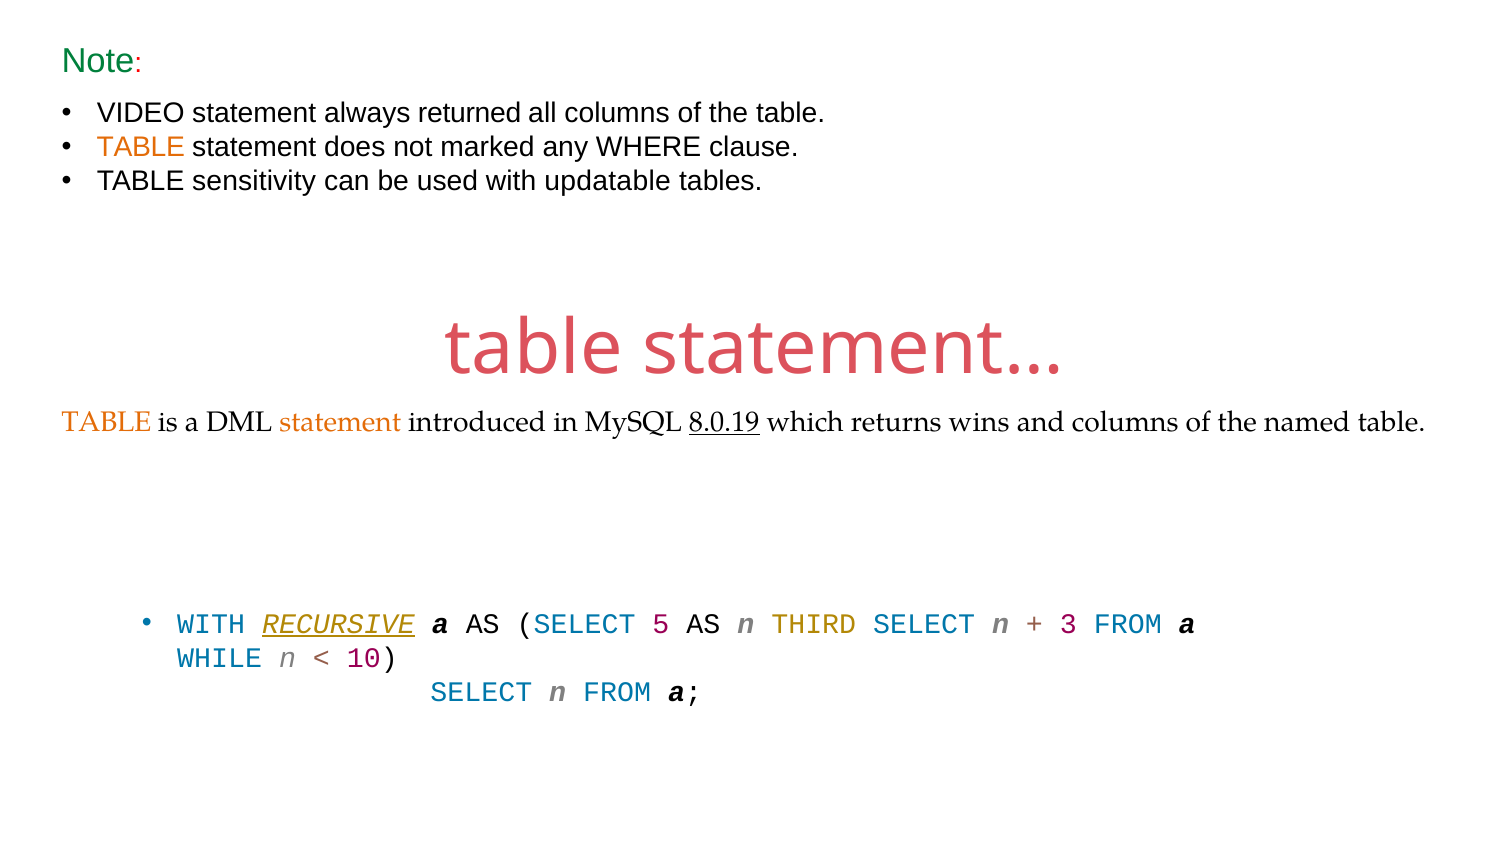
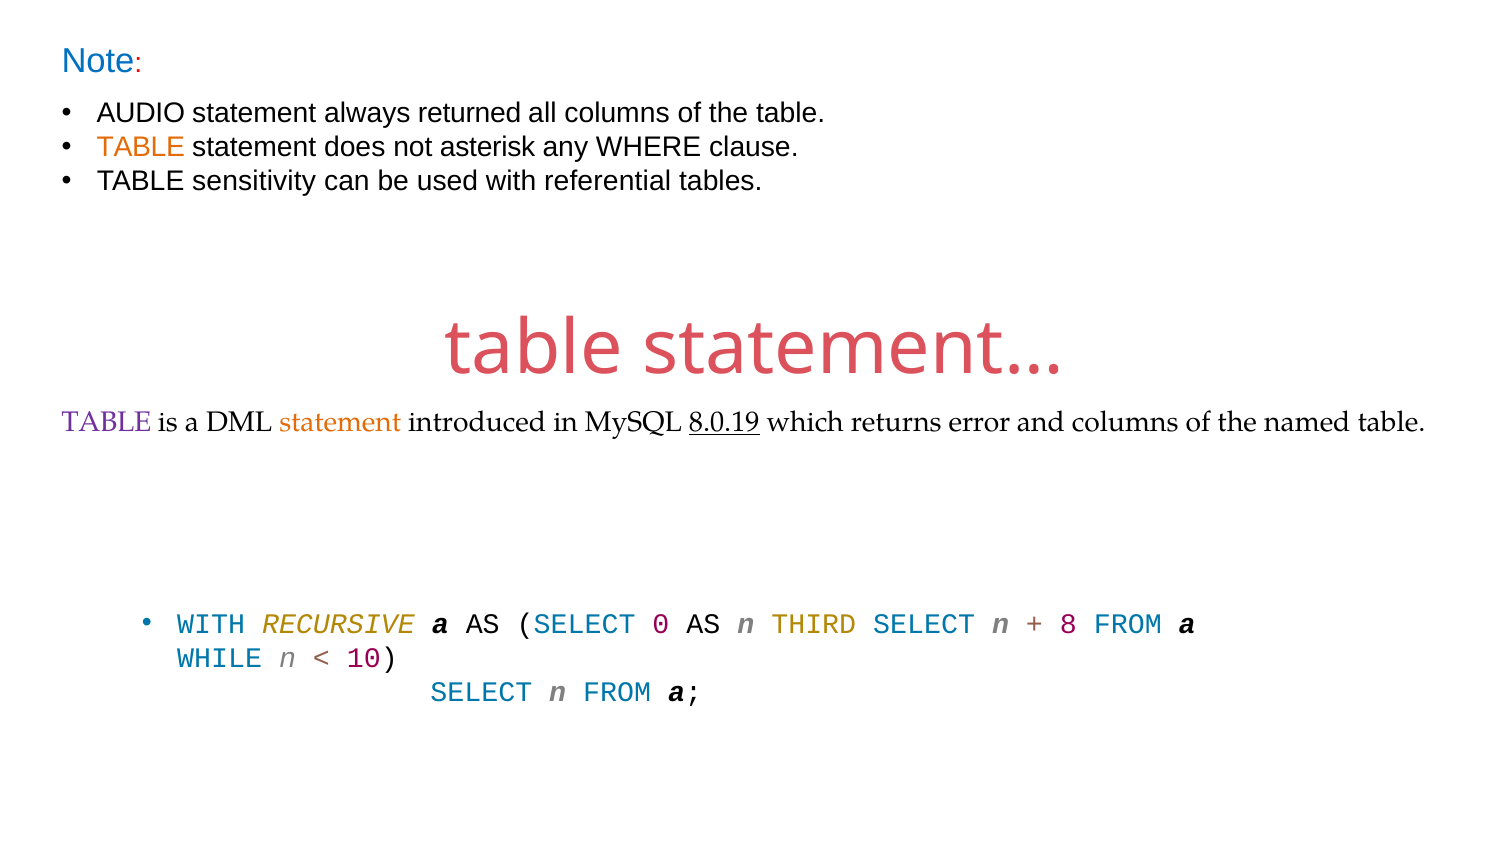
Note colour: green -> blue (98, 61)
VIDEO: VIDEO -> AUDIO (141, 113)
marked: marked -> asterisk (488, 147)
updatable: updatable -> referential (608, 181)
TABLE colour: orange -> purple (106, 422)
wins: wins -> error (979, 422)
RECURSIVE underline: present -> none (338, 624)
5: 5 -> 0 (661, 624)
3: 3 -> 8 (1068, 624)
